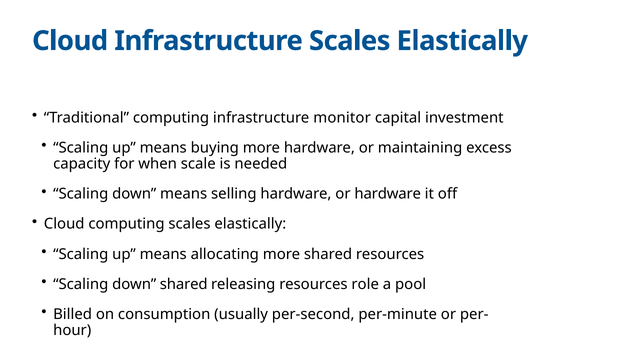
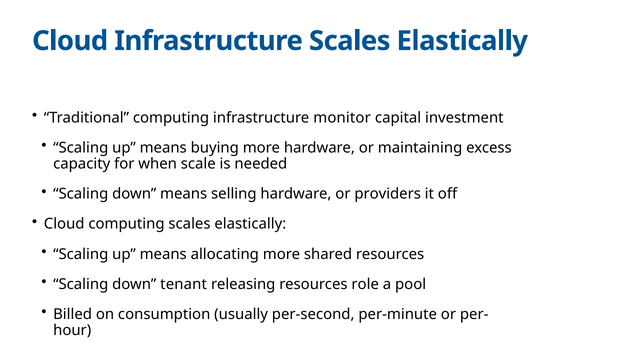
or hardware: hardware -> providers (388, 194)
down shared: shared -> tenant (184, 284)
